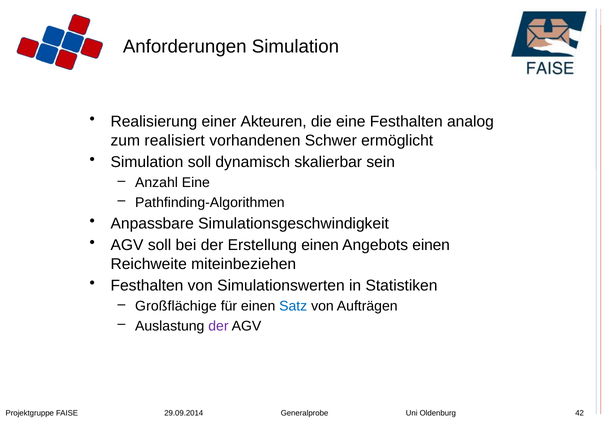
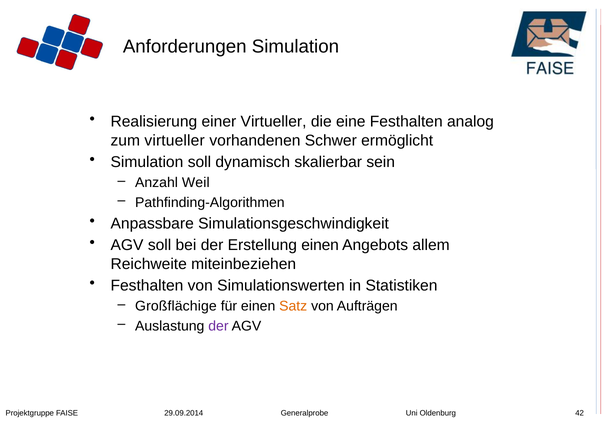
einer Akteuren: Akteuren -> Virtueller (274, 122)
zum realisiert: realisiert -> virtueller (175, 140)
Anzahl Eine: Eine -> Weil (196, 183)
Angebots einen: einen -> allem (431, 245)
Satz colour: blue -> orange (293, 306)
